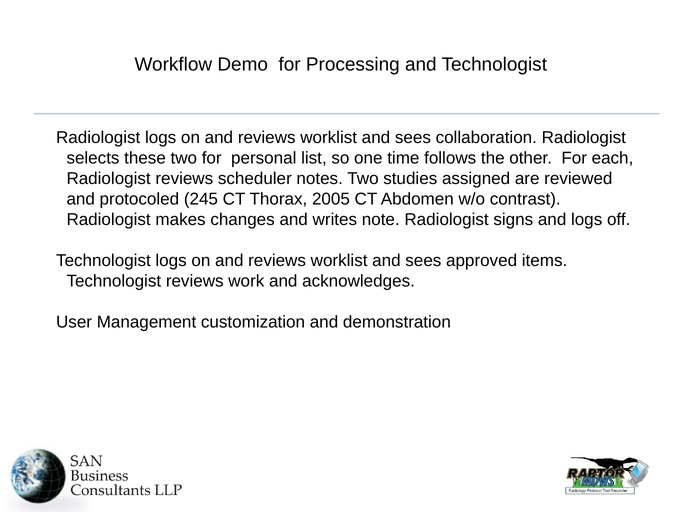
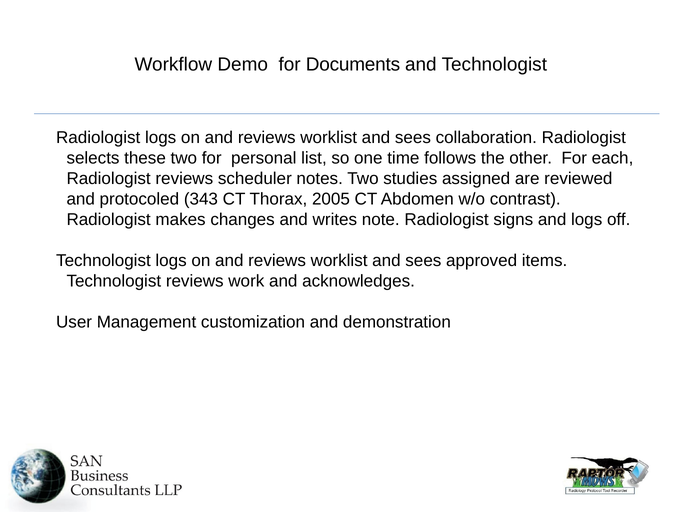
Processing: Processing -> Documents (353, 64)
245: 245 -> 343 (201, 199)
